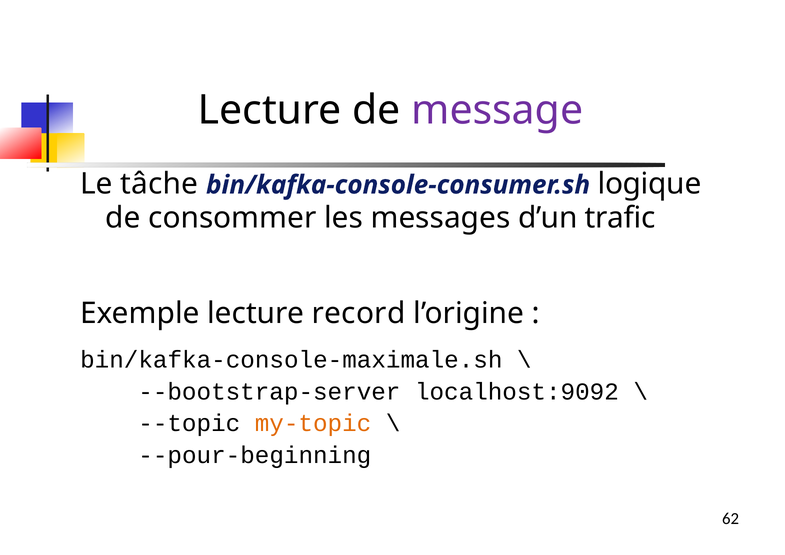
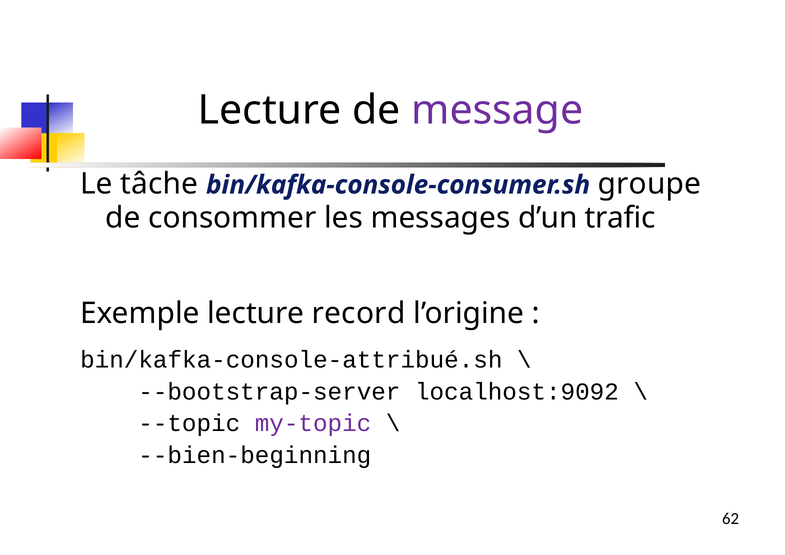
logique: logique -> groupe (649, 184)
bin/kafka-console-maximale.sh: bin/kafka-console-maximale.sh -> bin/kafka-console-attribué.sh (291, 360)
my-topic colour: orange -> purple (313, 423)
--pour-beginning: --pour-beginning -> --bien-beginning (255, 455)
